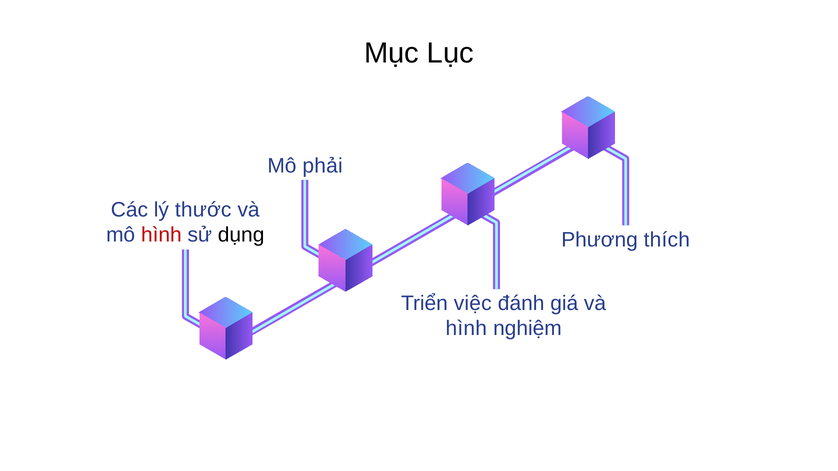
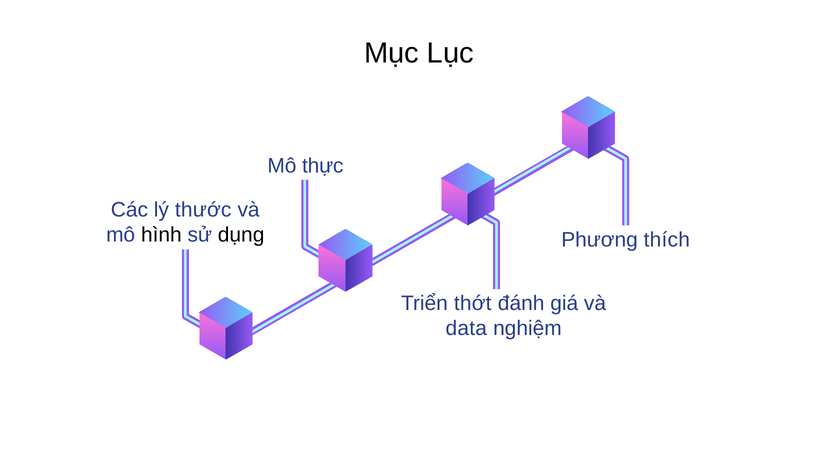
phải: phải -> thực (323, 166)
hình colour: red -> black (161, 235)
việc: việc -> thớt (473, 303)
hình: hình -> data (466, 329)
